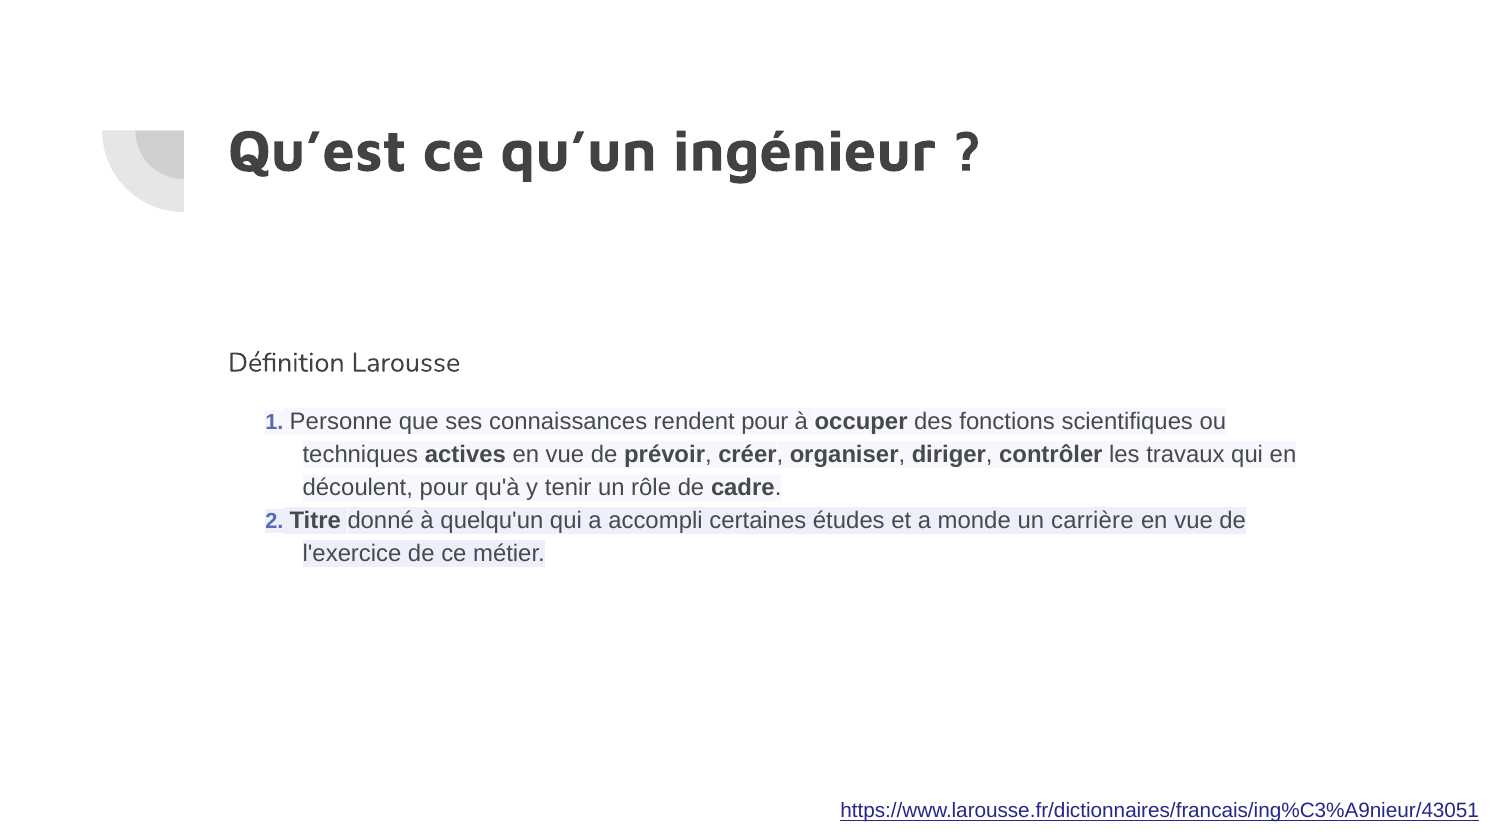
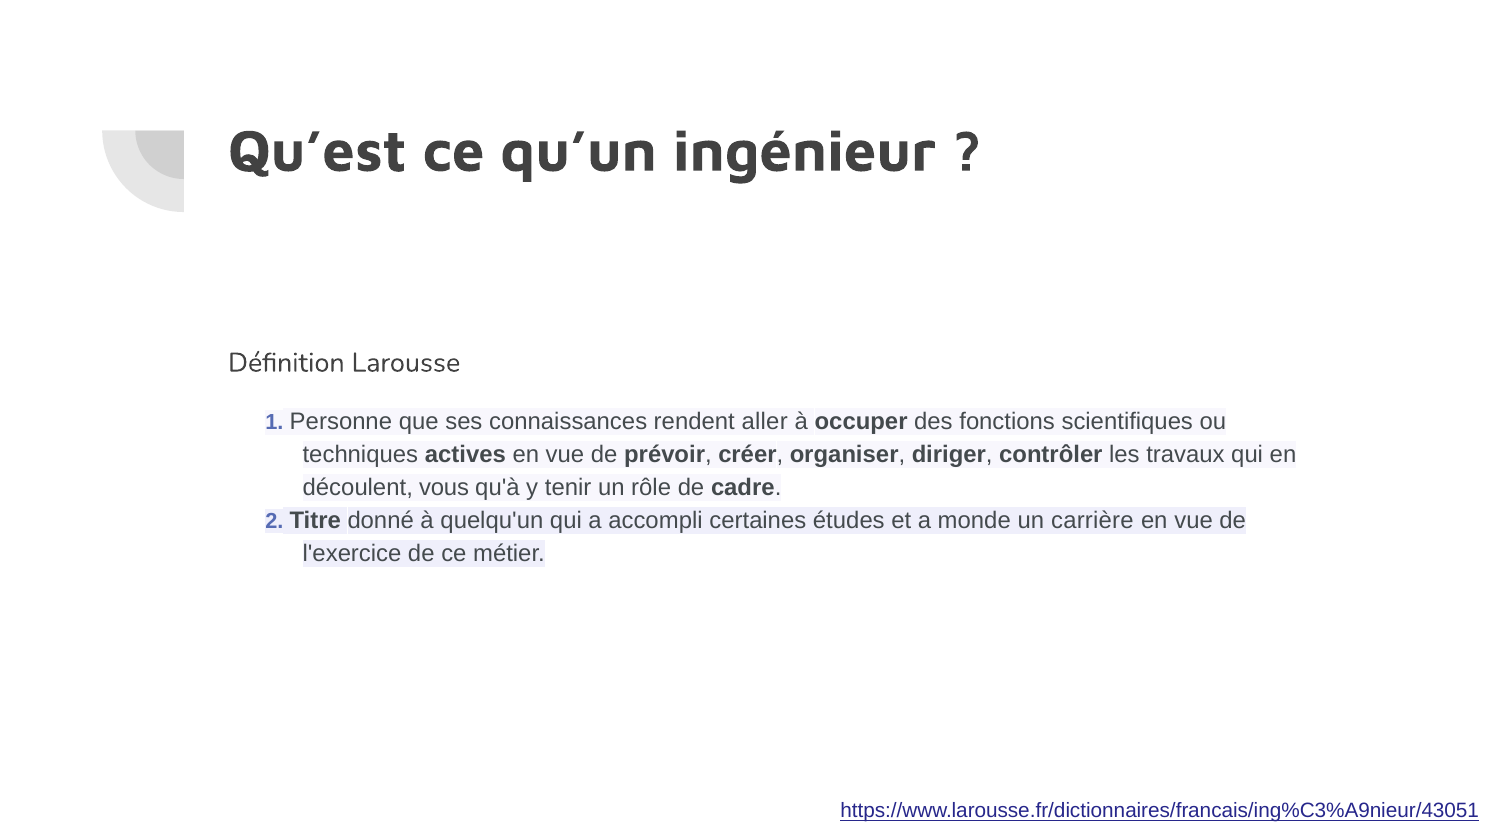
rendent pour: pour -> aller (765, 422)
découlent pour: pour -> vous (444, 488)
